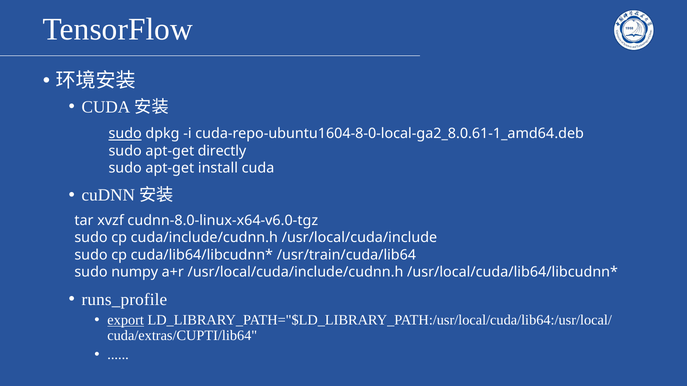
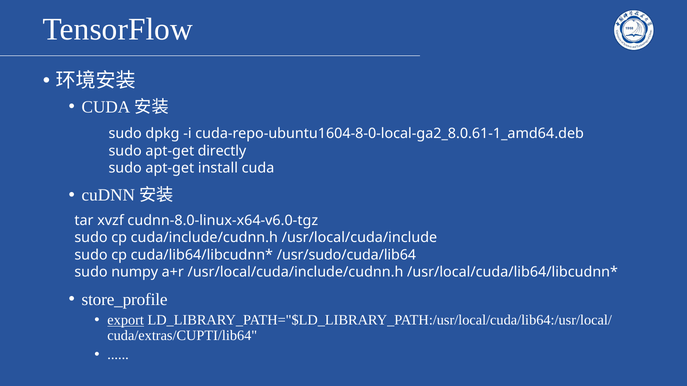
sudo underline: present -> none (125, 134)
/usr/train/cuda/lib64: /usr/train/cuda/lib64 -> /usr/sudo/cuda/lib64 (346, 255)
runs_profile: runs_profile -> store_profile (125, 300)
